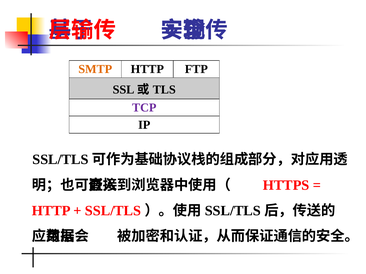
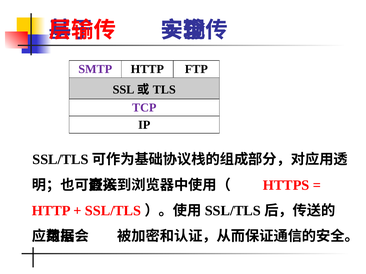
SMTP colour: orange -> purple (95, 69)
